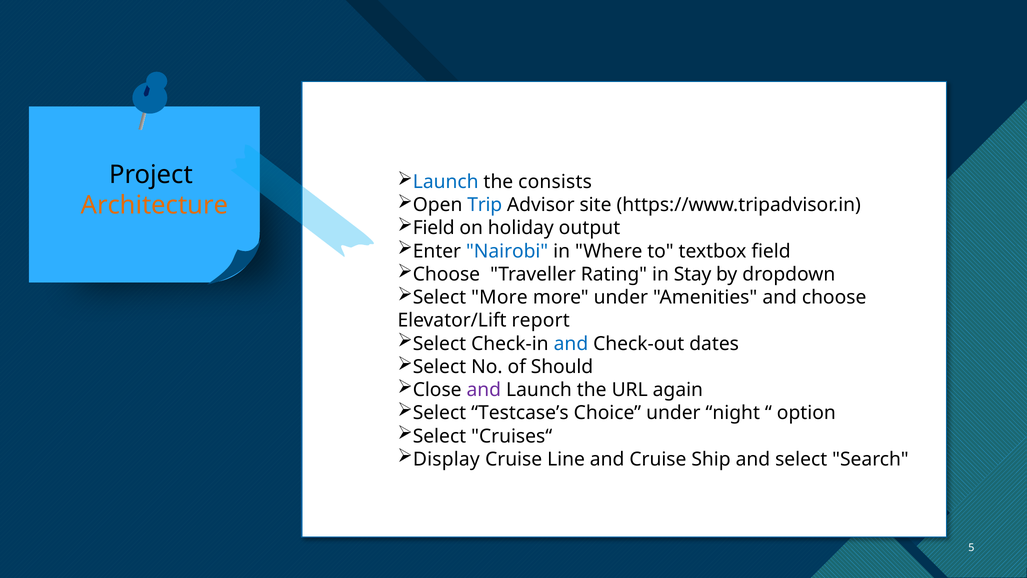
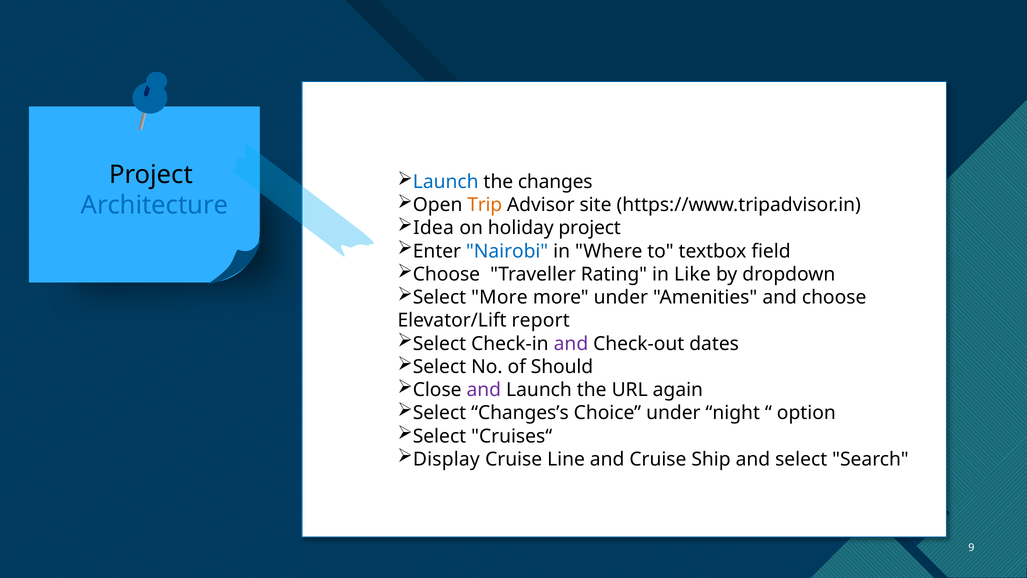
consists: consists -> changes (555, 182)
Trip colour: blue -> orange (485, 205)
Architecture colour: orange -> blue (154, 205)
Field: Field -> Idea (433, 228)
holiday output: output -> project (590, 228)
Stay: Stay -> Like (692, 274)
and colour: blue -> purple (571, 343)
Testcase’s: Testcase’s -> Changes’s (520, 413)
5: 5 -> 9 (971, 547)
